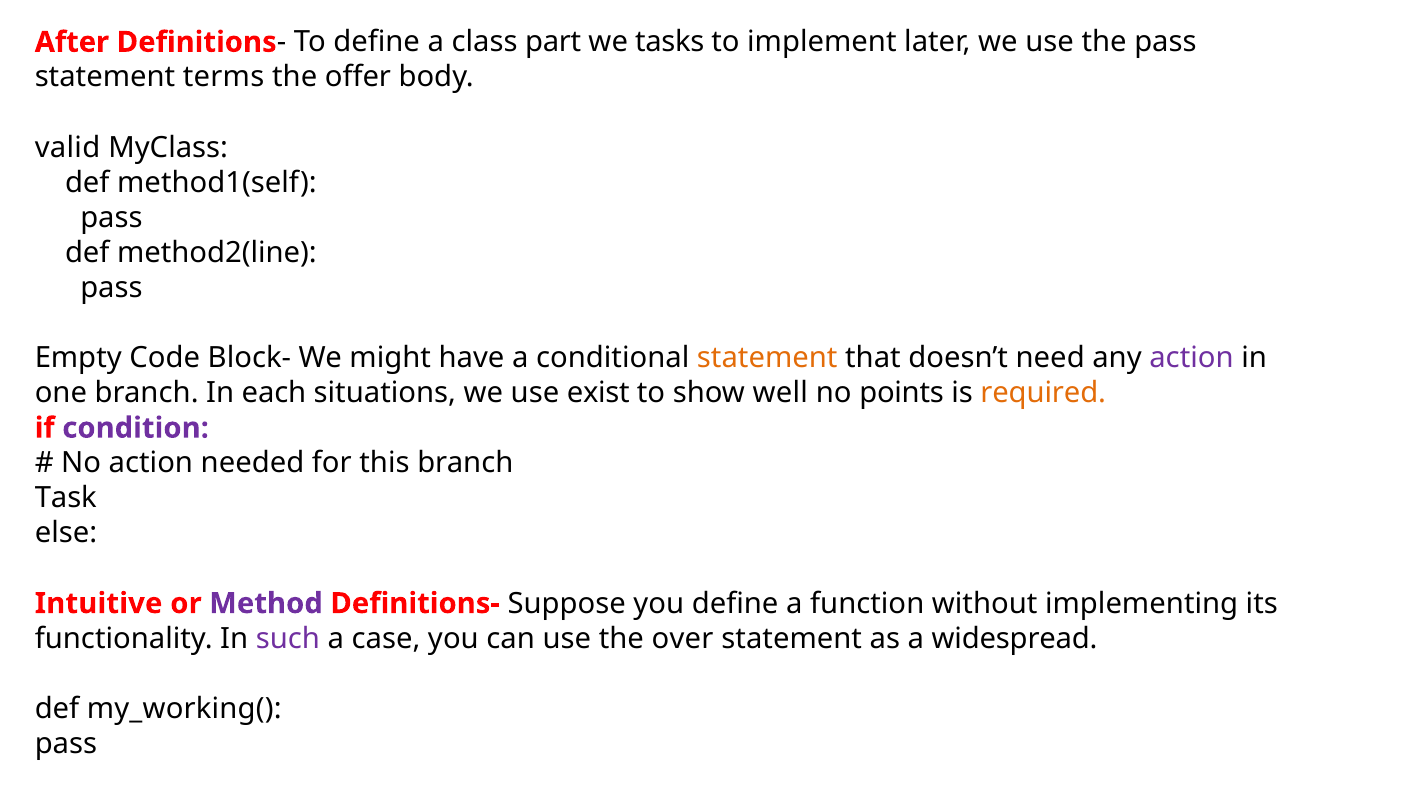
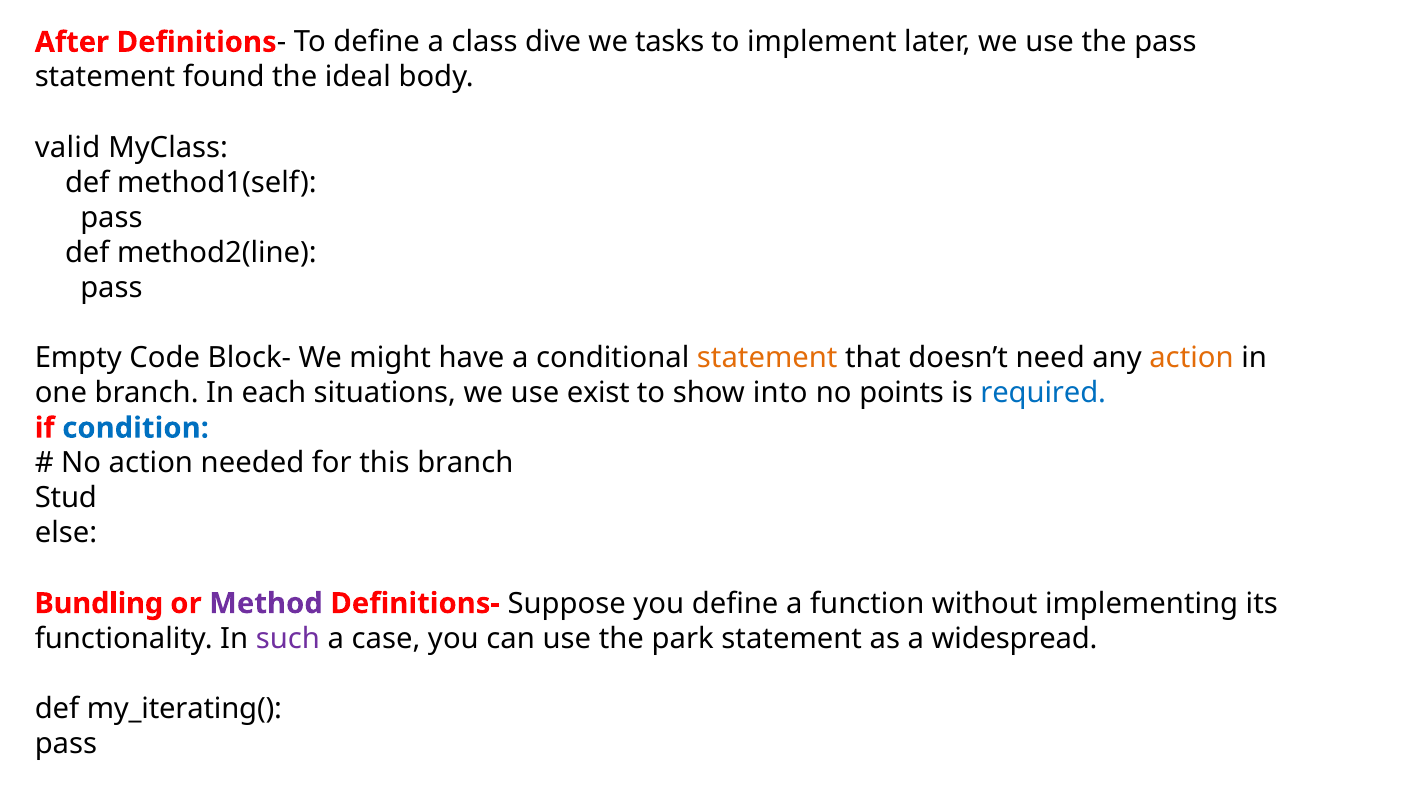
part: part -> dive (553, 42)
terms: terms -> found (224, 77)
offer: offer -> ideal (358, 77)
action colour: purple -> orange (1191, 358)
well: well -> into (780, 393)
required colour: orange -> blue (1043, 393)
condition colour: purple -> blue (136, 428)
Task: Task -> Stud (66, 498)
Intuitive: Intuitive -> Bundling (99, 603)
over: over -> park (683, 638)
my_working(: my_working( -> my_iterating( (184, 708)
